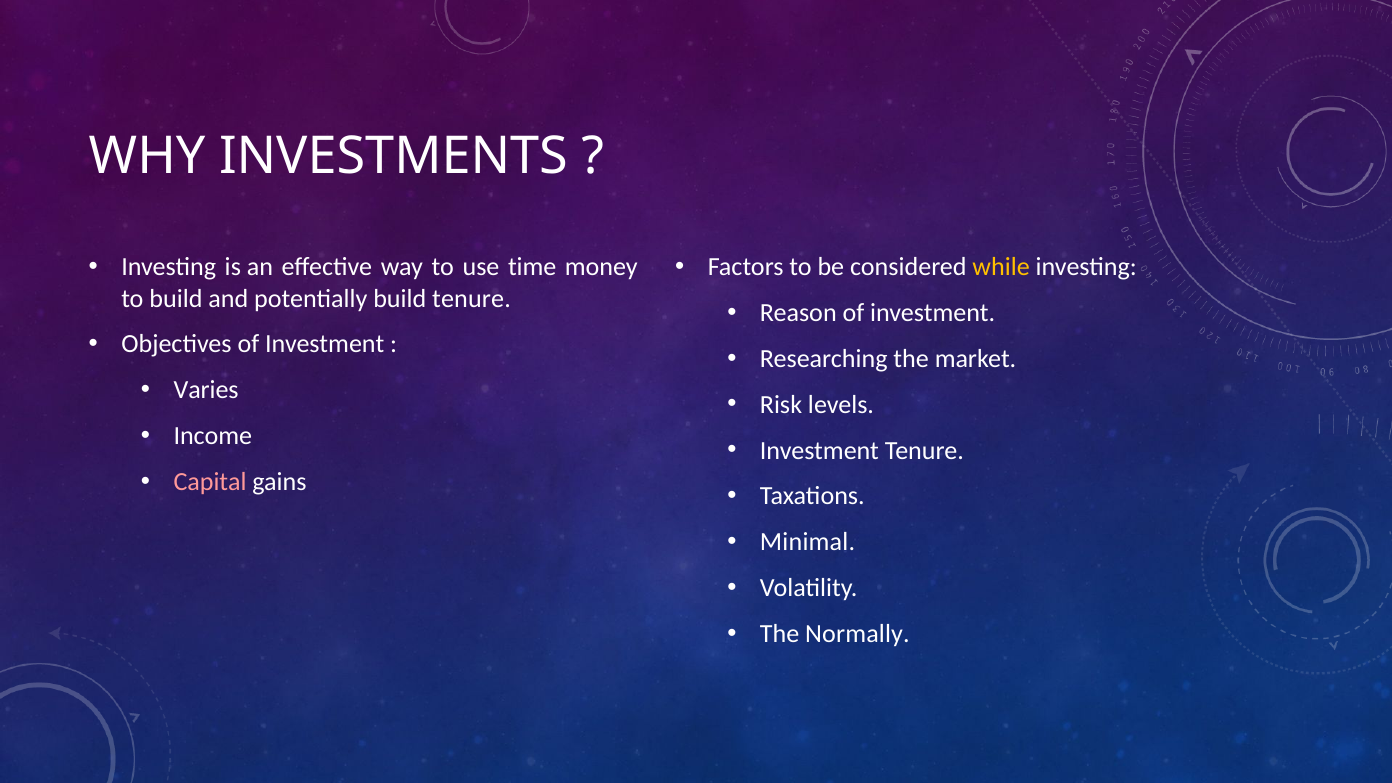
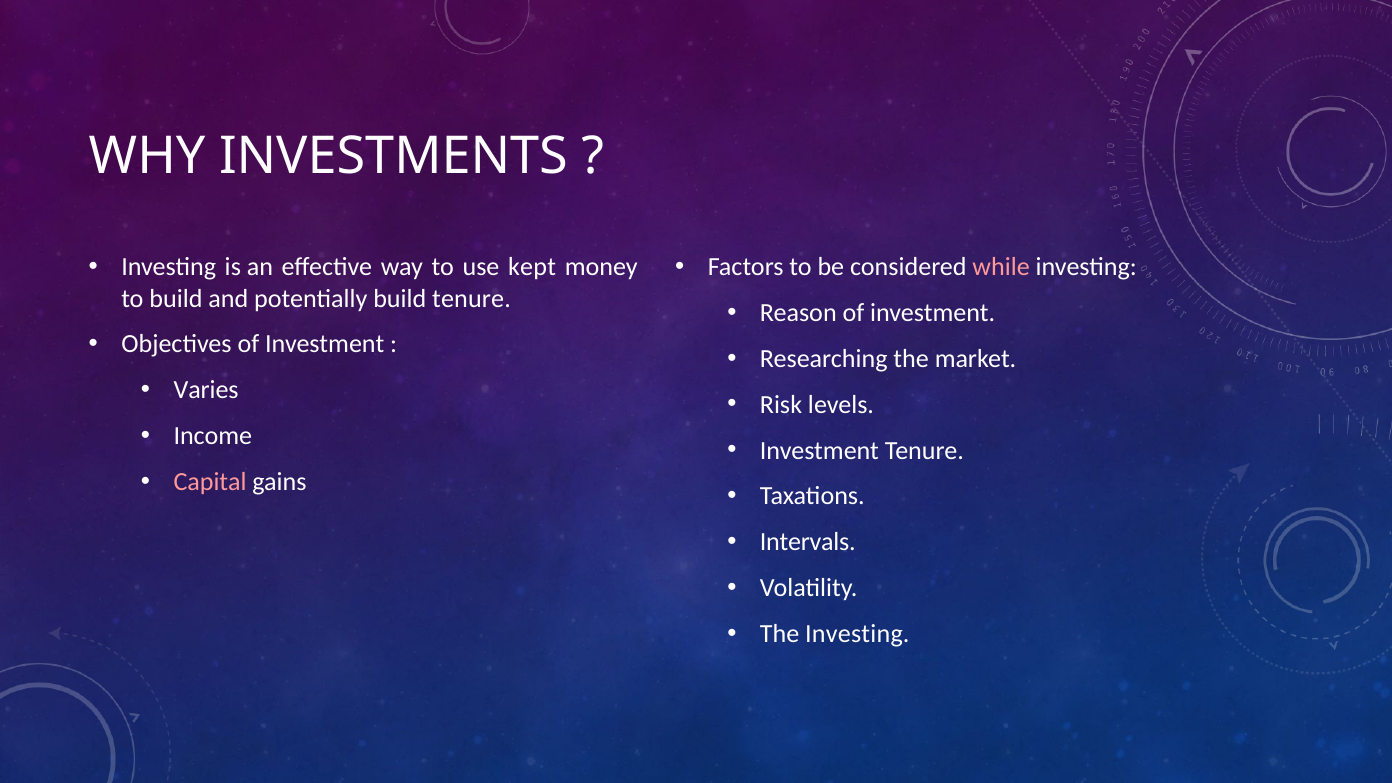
time: time -> kept (532, 267)
while colour: yellow -> pink (1001, 267)
Minimal: Minimal -> Intervals (808, 542)
The Normally: Normally -> Investing (857, 634)
